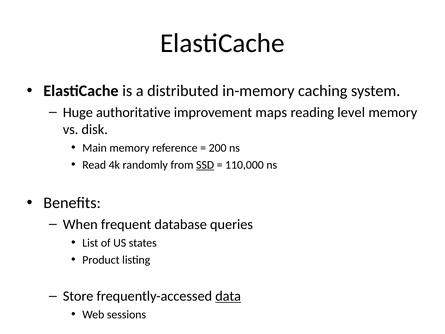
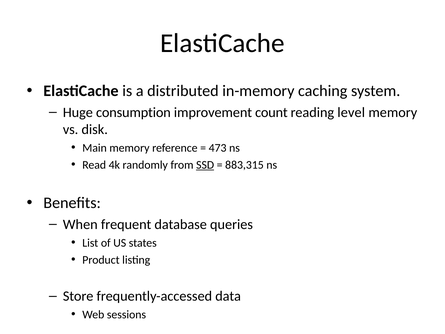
authoritative: authoritative -> consumption (133, 112)
maps: maps -> count (271, 112)
200: 200 -> 473 (218, 148)
110,000: 110,000 -> 883,315 (244, 165)
data underline: present -> none (228, 296)
